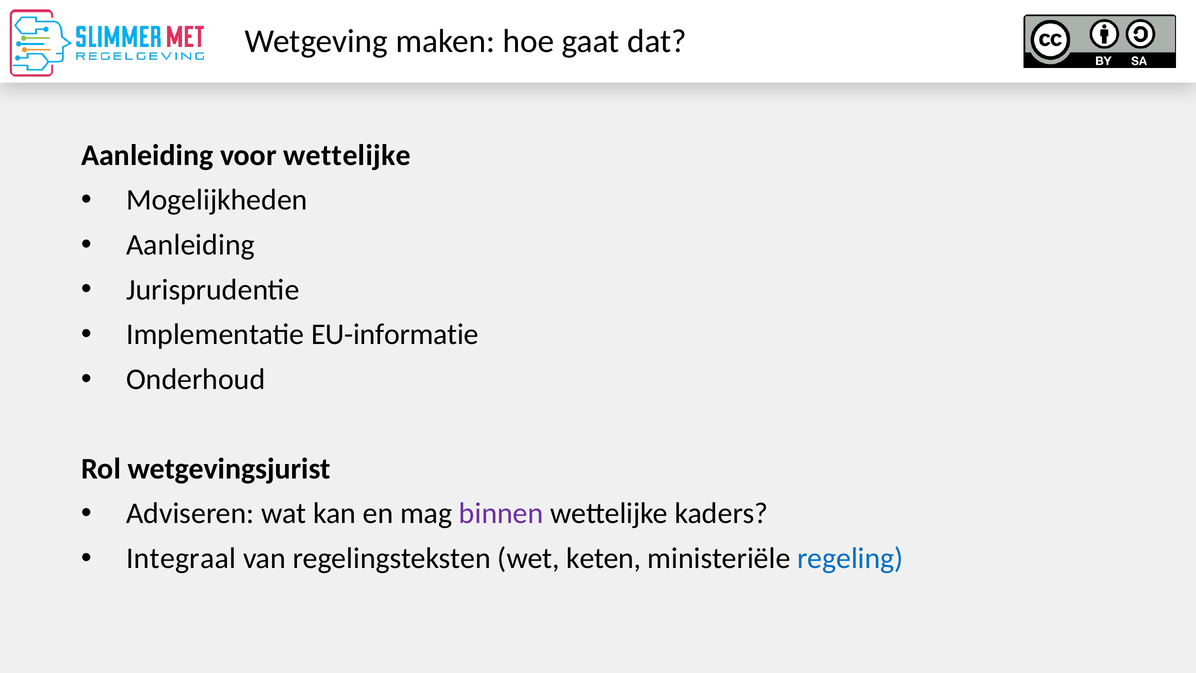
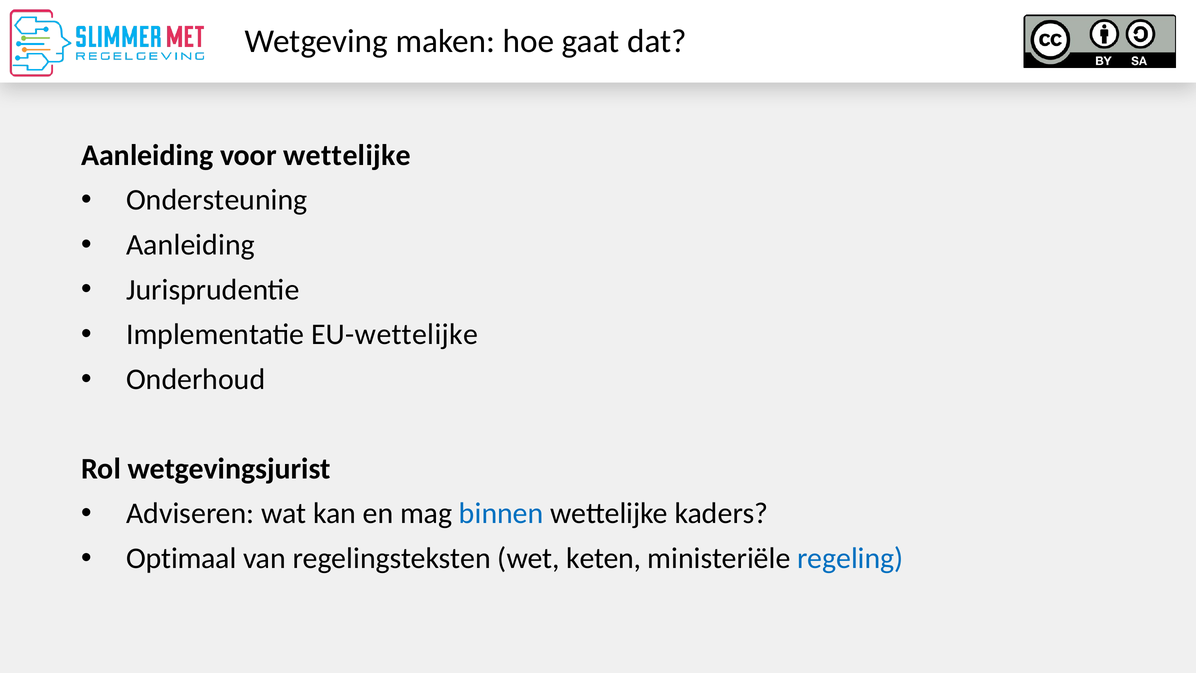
Mogelijkheden: Mogelijkheden -> Ondersteuning (217, 200)
EU-informatie: EU-informatie -> EU-wettelijke (394, 334)
binnen colour: purple -> blue (501, 513)
Integraal: Integraal -> Optimaal (181, 558)
